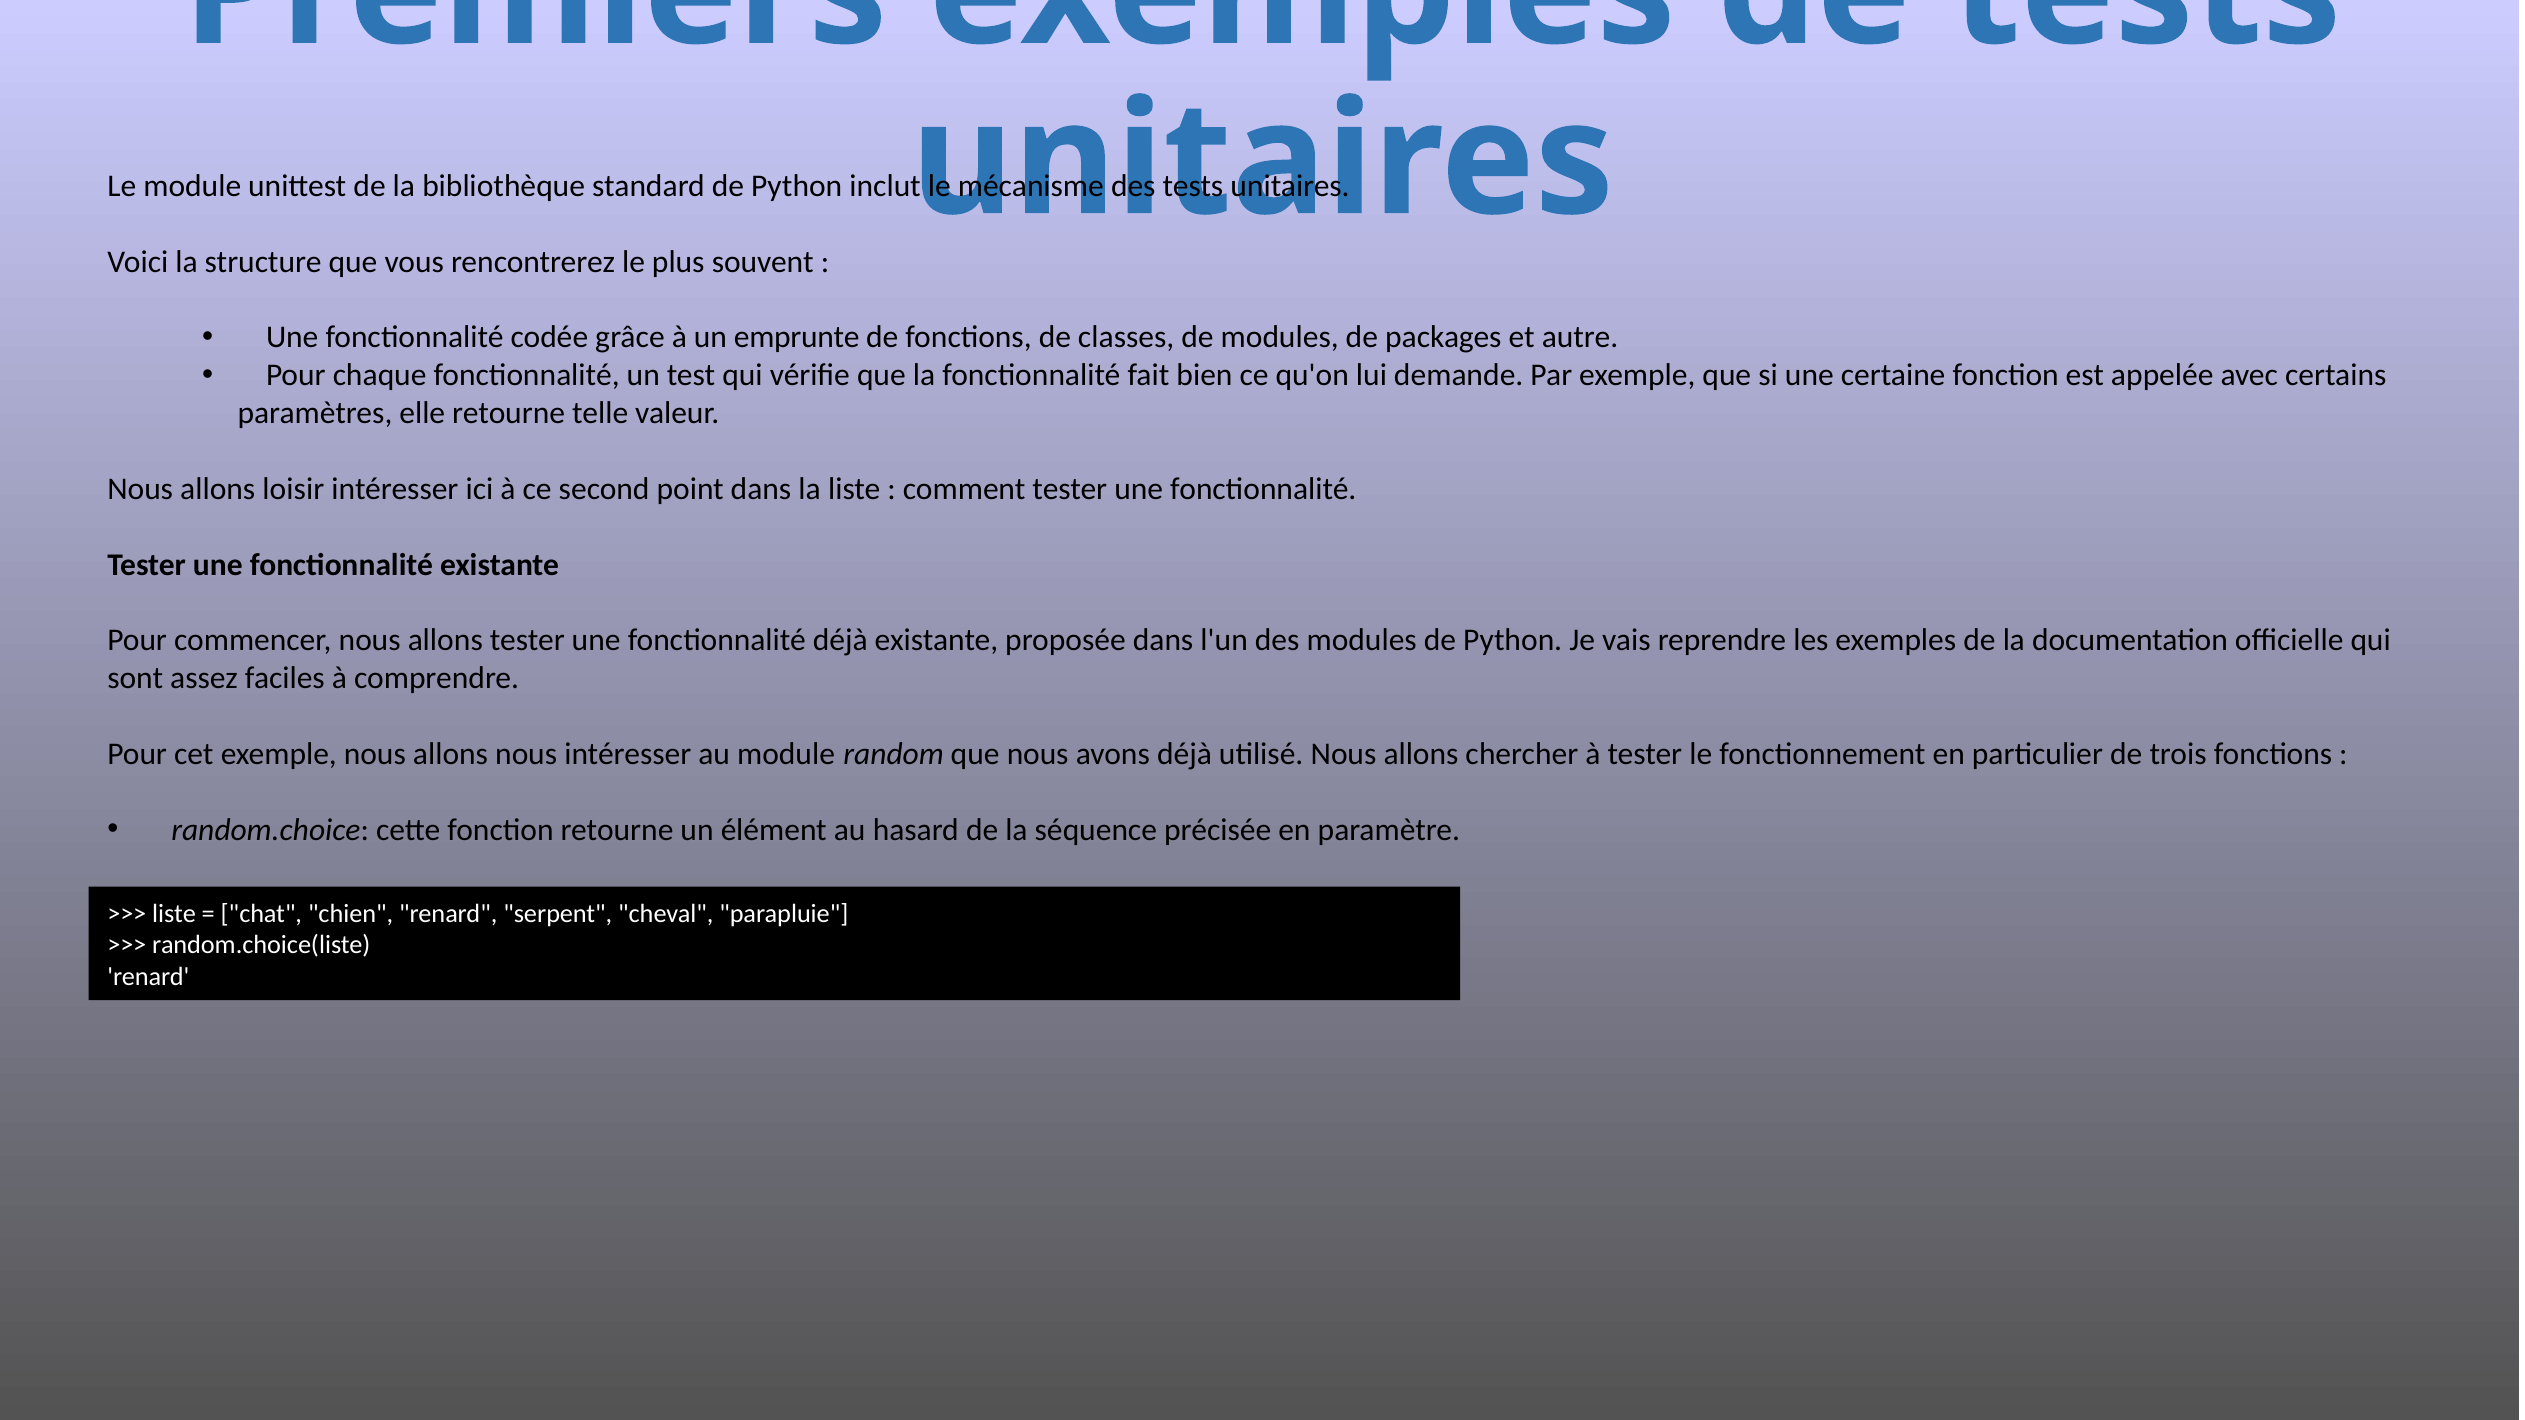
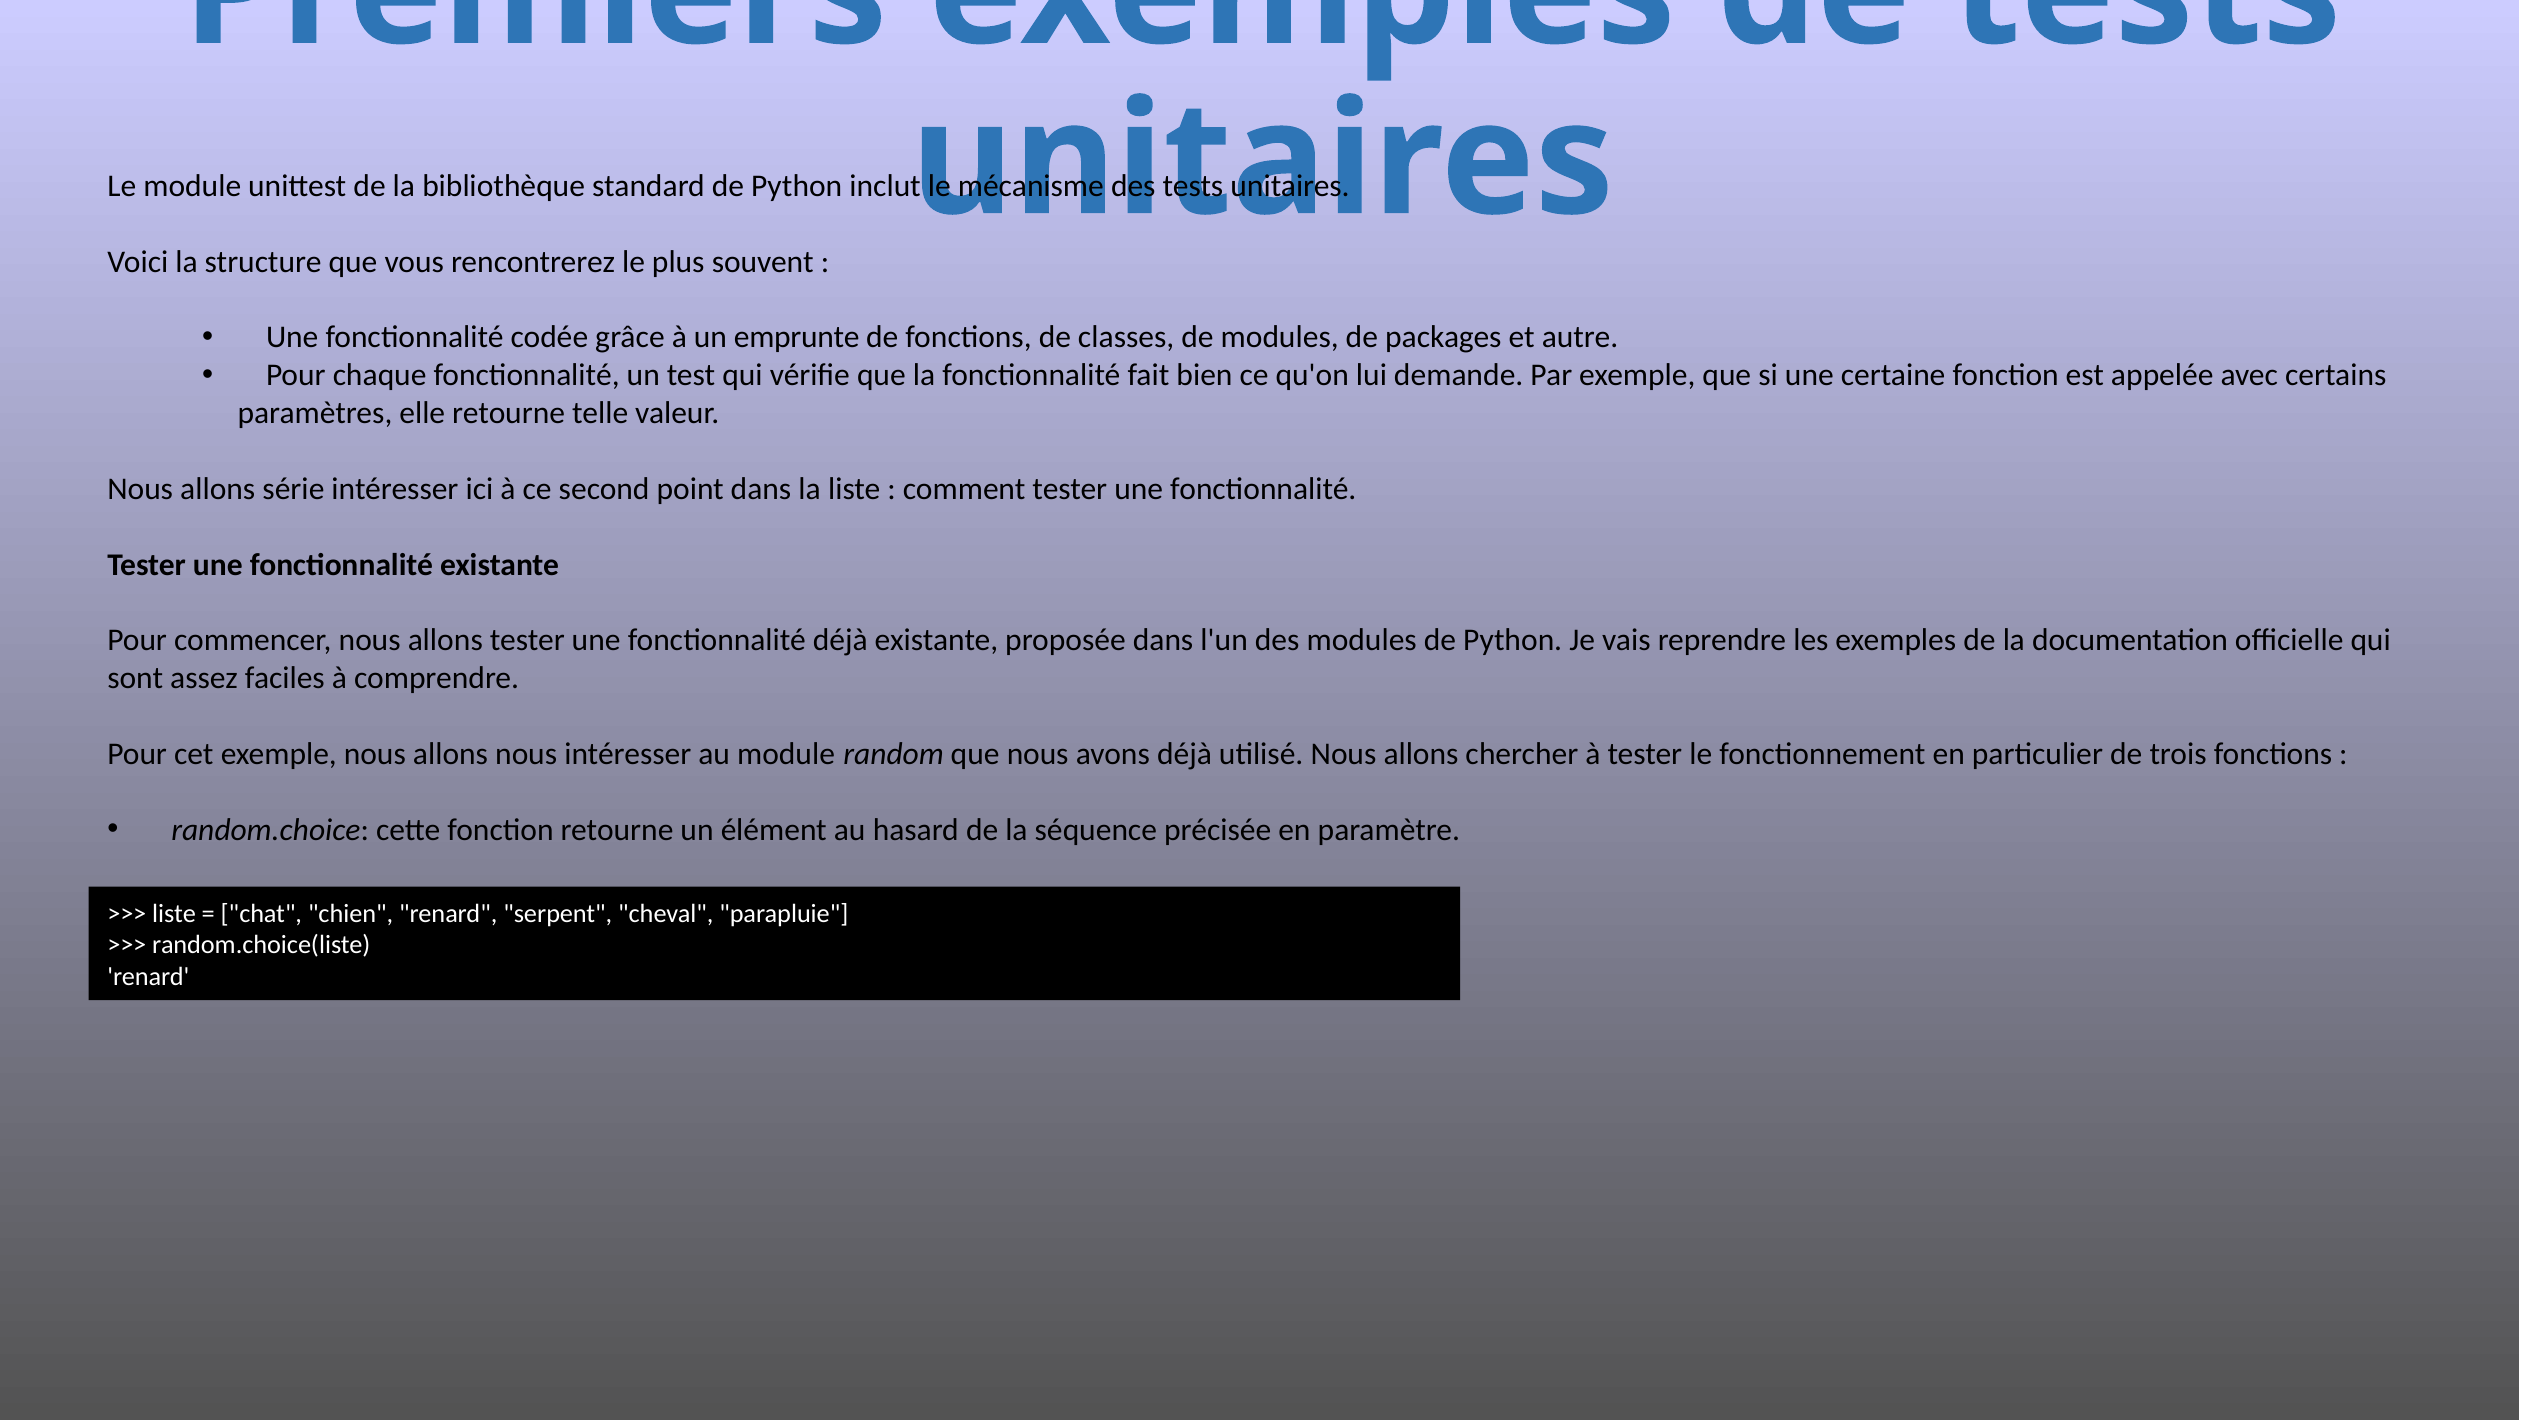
loisir: loisir -> série (293, 489)
